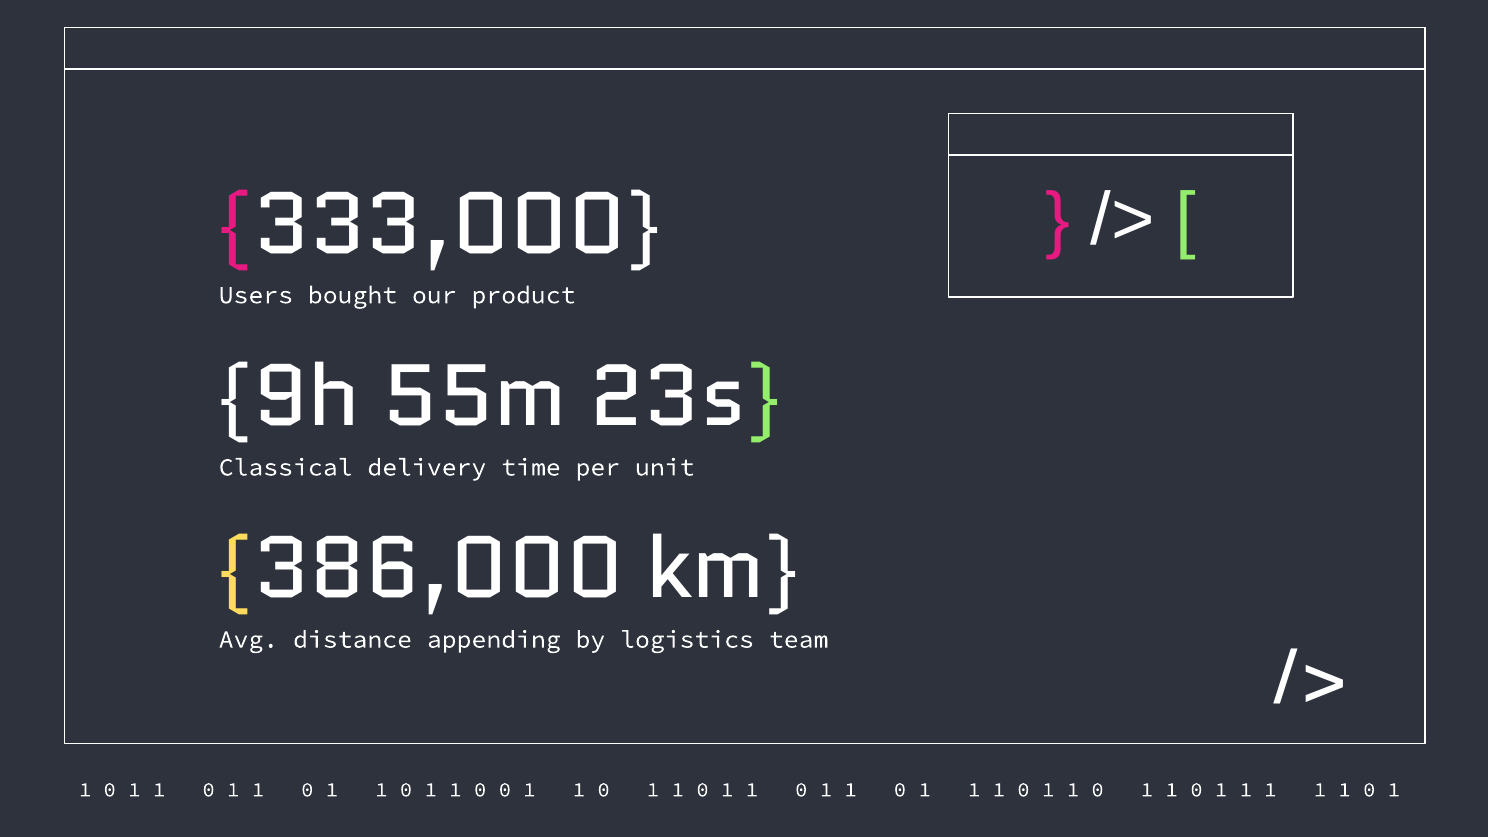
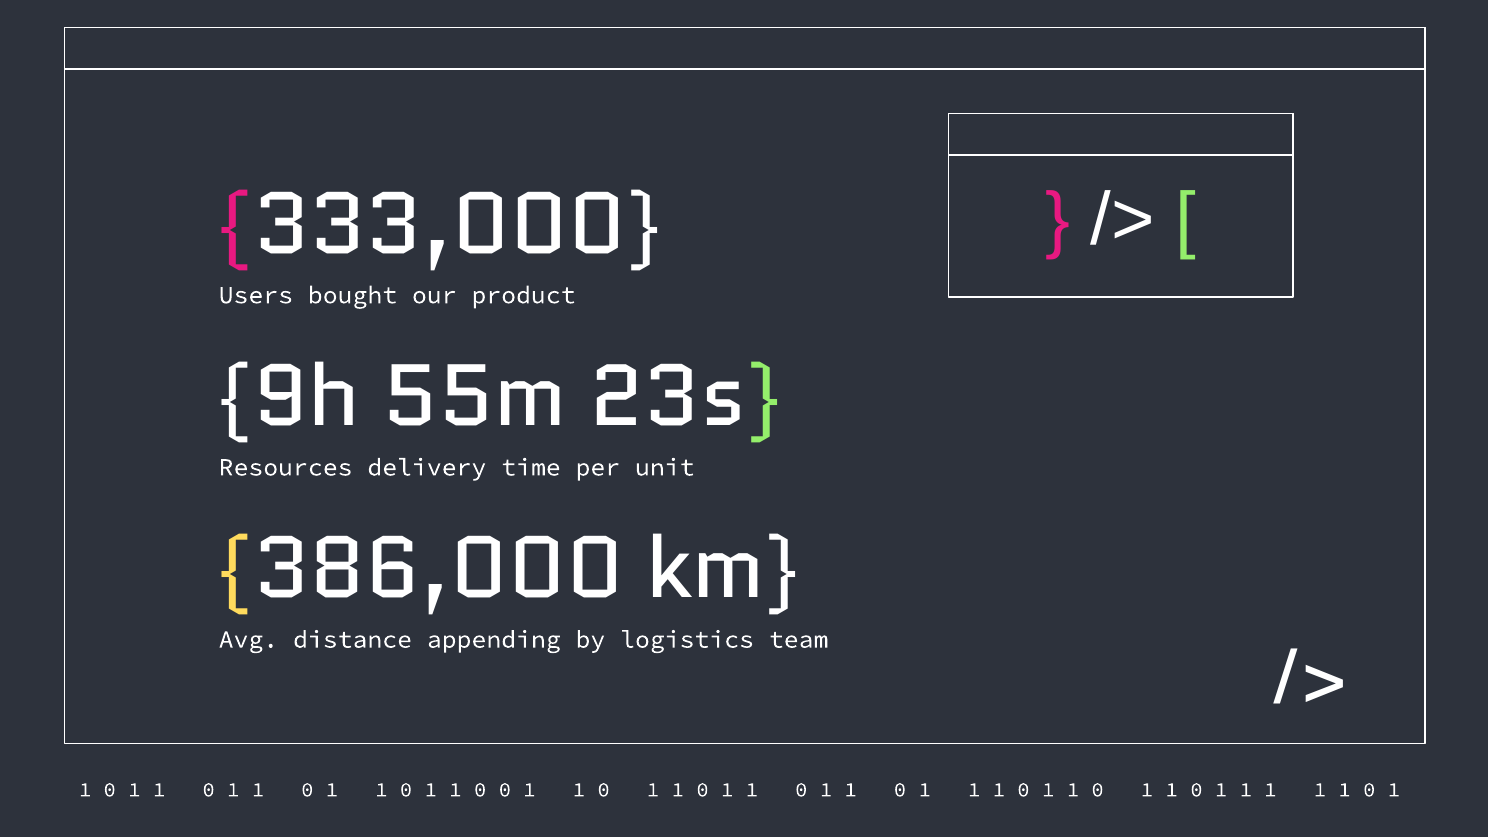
Classical: Classical -> Resources (286, 467)
